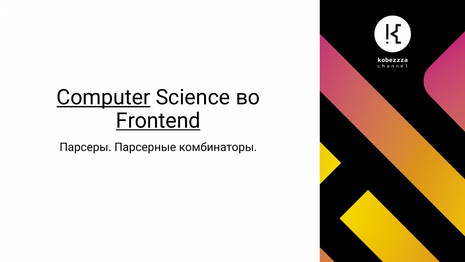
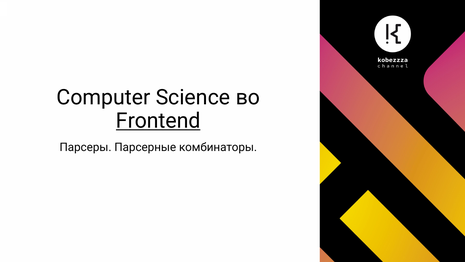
Computer underline: present -> none (103, 97)
